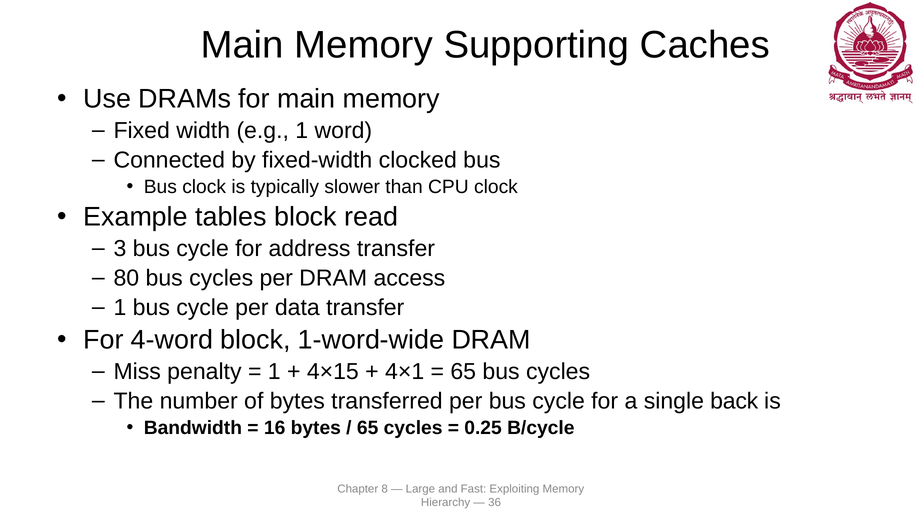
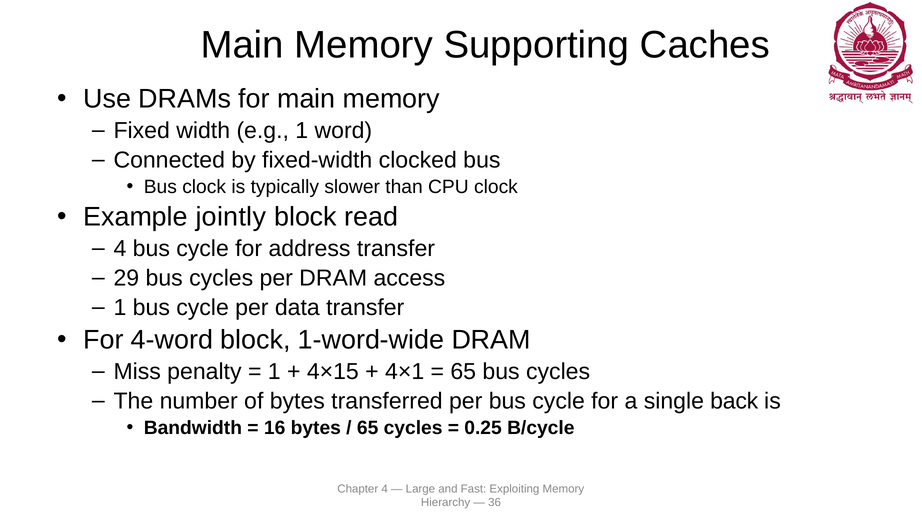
tables: tables -> jointly (231, 217)
3: 3 -> 4 (120, 249)
80: 80 -> 29 (126, 278)
Chapter 8: 8 -> 4 (385, 488)
